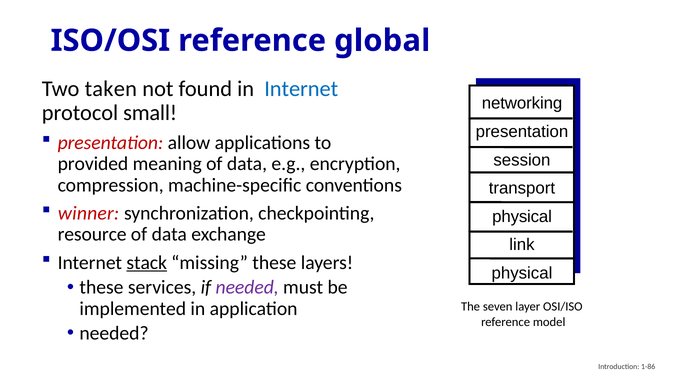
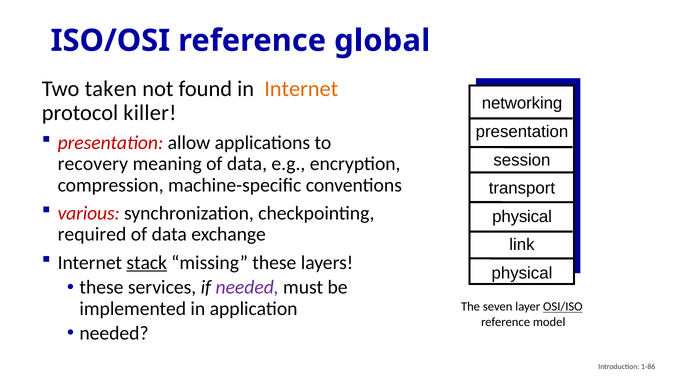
Internet colour: blue -> orange (301, 89)
small: small -> killer (150, 113)
provided: provided -> recovery (93, 164)
winner: winner -> various (89, 213)
resource: resource -> required (92, 234)
OSI/ISO underline: none -> present (563, 306)
